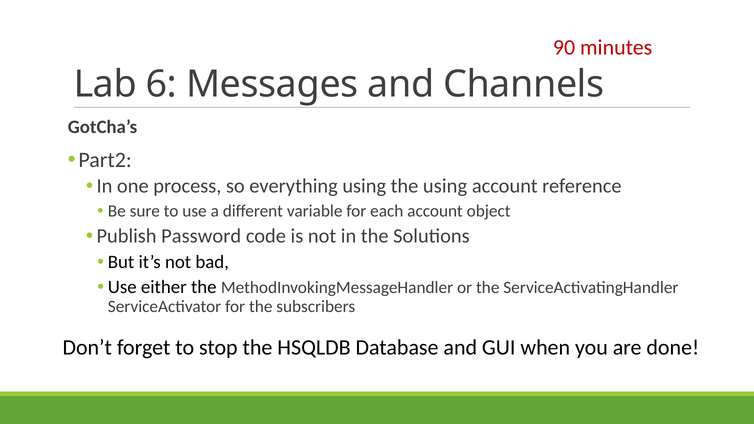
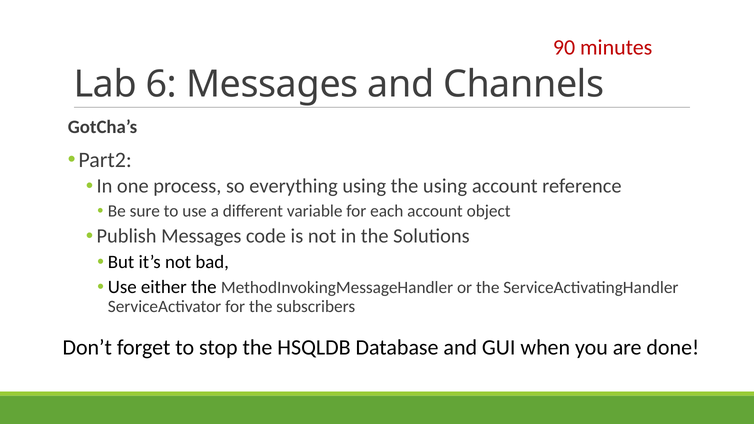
Publish Password: Password -> Messages (201, 236)
